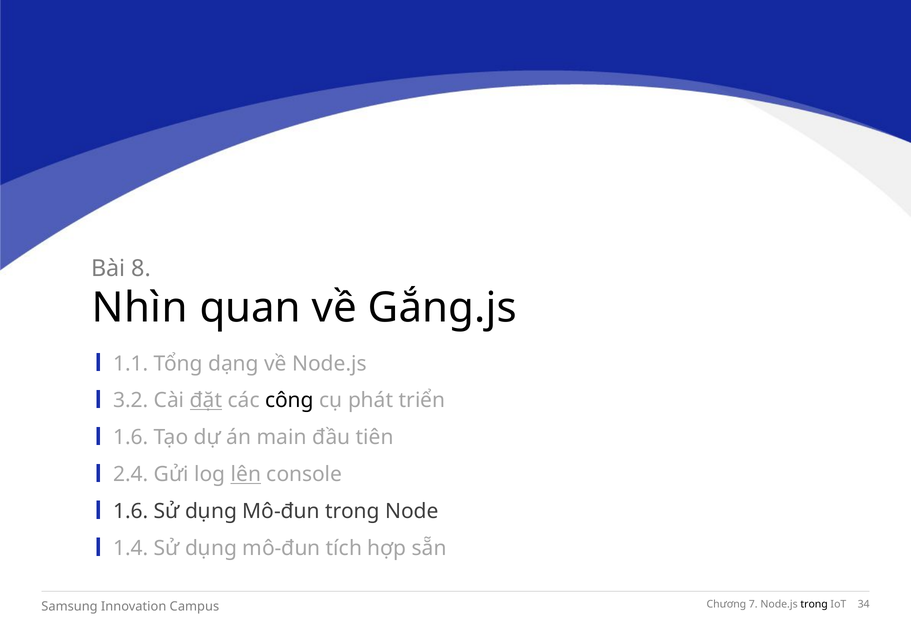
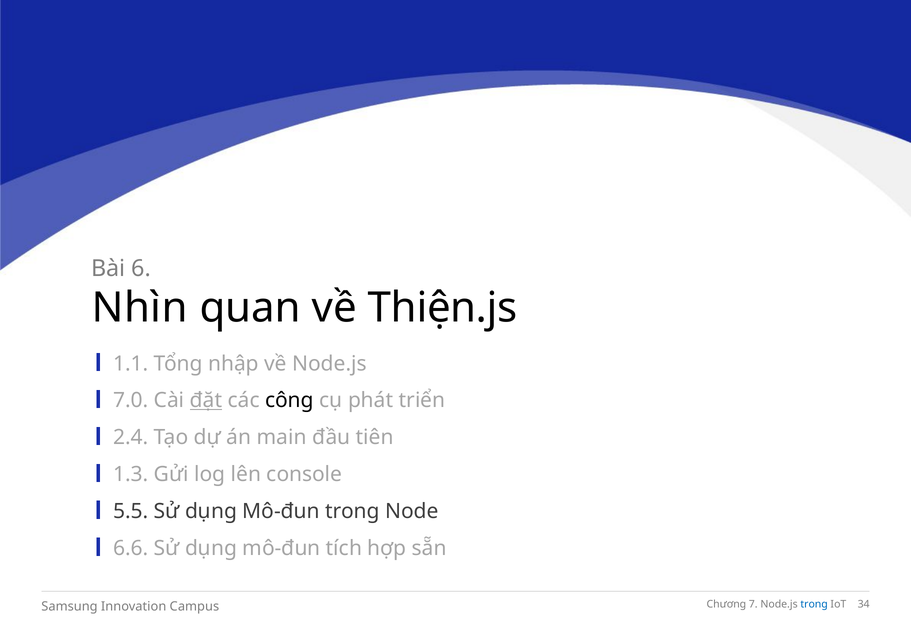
8: 8 -> 6 (141, 269)
Gắng.js: Gắng.js -> Thiện.js (443, 308)
dạng: dạng -> nhập (233, 364)
3.2: 3.2 -> 7.0 (131, 400)
1.6: 1.6 -> 2.4 (131, 437)
2.4: 2.4 -> 1.3 (131, 474)
lên underline: present -> none (246, 474)
1.6: 1.6 -> 5.5 (131, 511)
1.4: 1.4 -> 6.6 (131, 548)
trong colour: black -> blue (814, 604)
